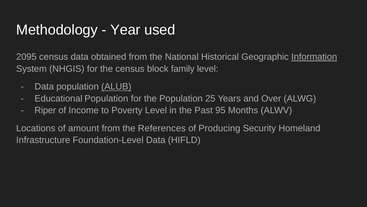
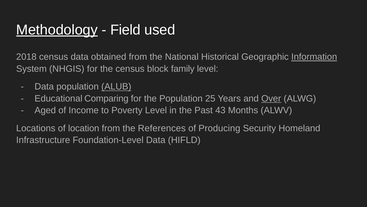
Methodology underline: none -> present (57, 30)
Year: Year -> Field (125, 30)
2095: 2095 -> 2018 (26, 57)
Educational Population: Population -> Comparing (106, 98)
Over underline: none -> present (271, 98)
Riper: Riper -> Aged (45, 110)
95: 95 -> 43 (220, 110)
amount: amount -> location (84, 128)
